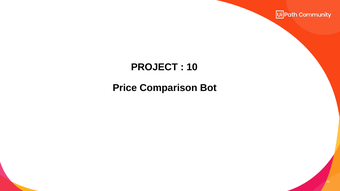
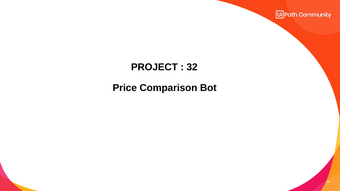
10: 10 -> 32 (192, 67)
